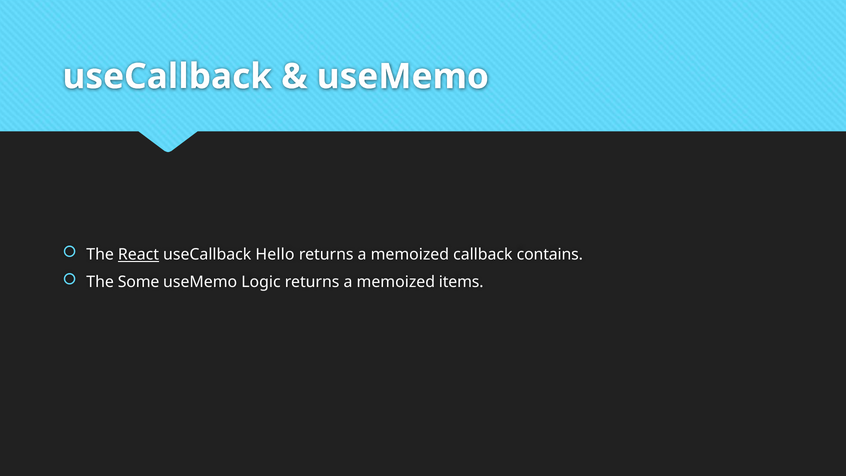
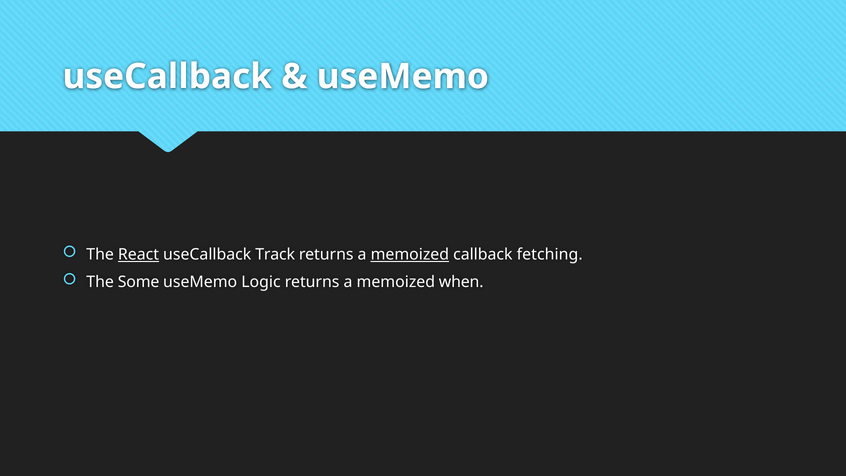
Hello: Hello -> Track (275, 255)
memoized underline: none -> present (410, 255)
contains: contains -> fetching (550, 255)
items: items -> when (461, 282)
